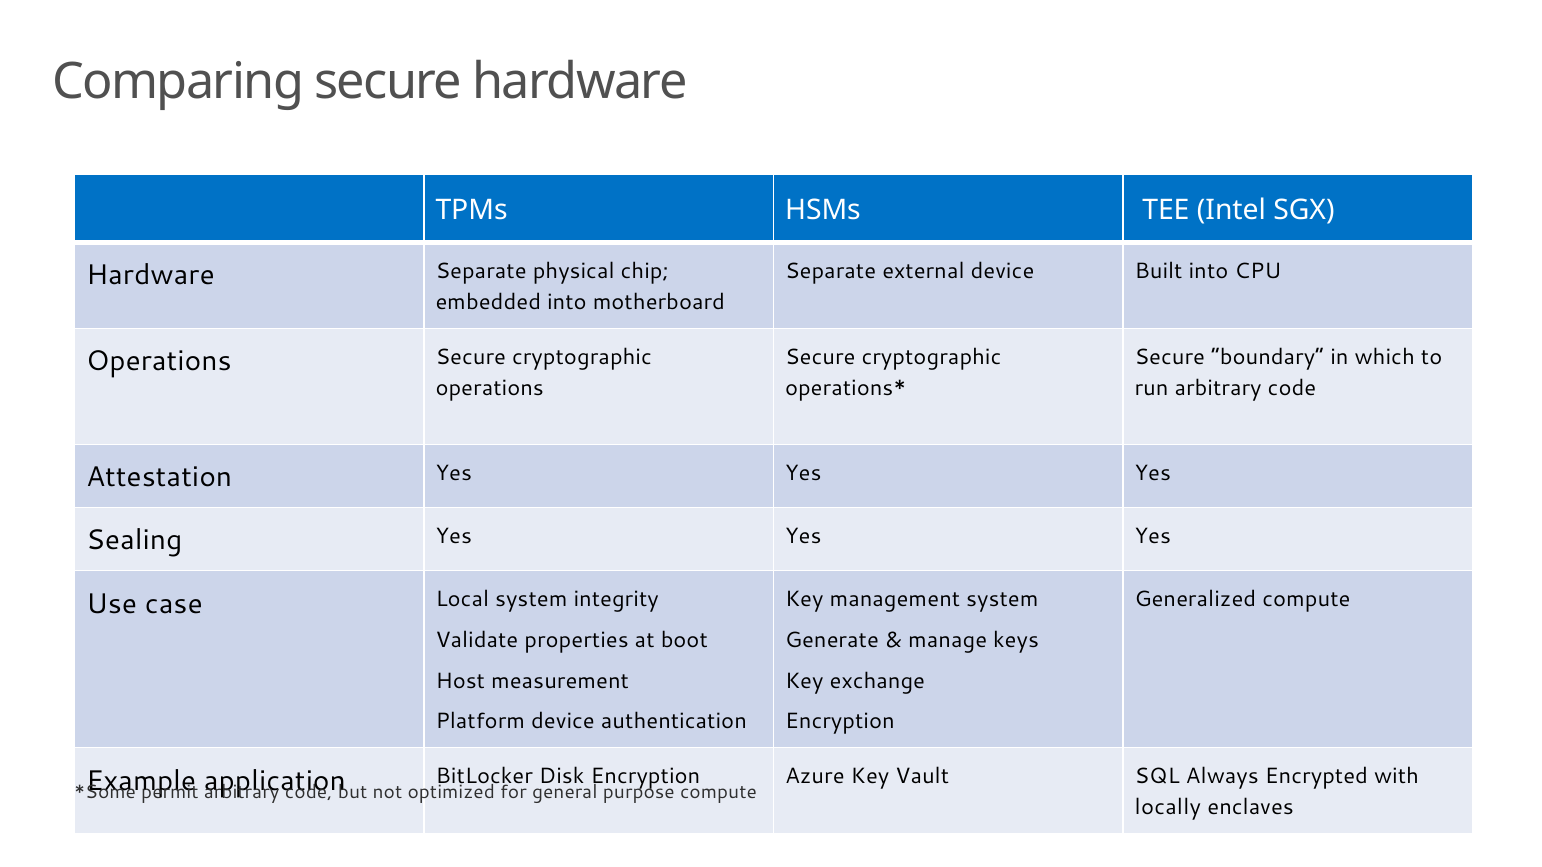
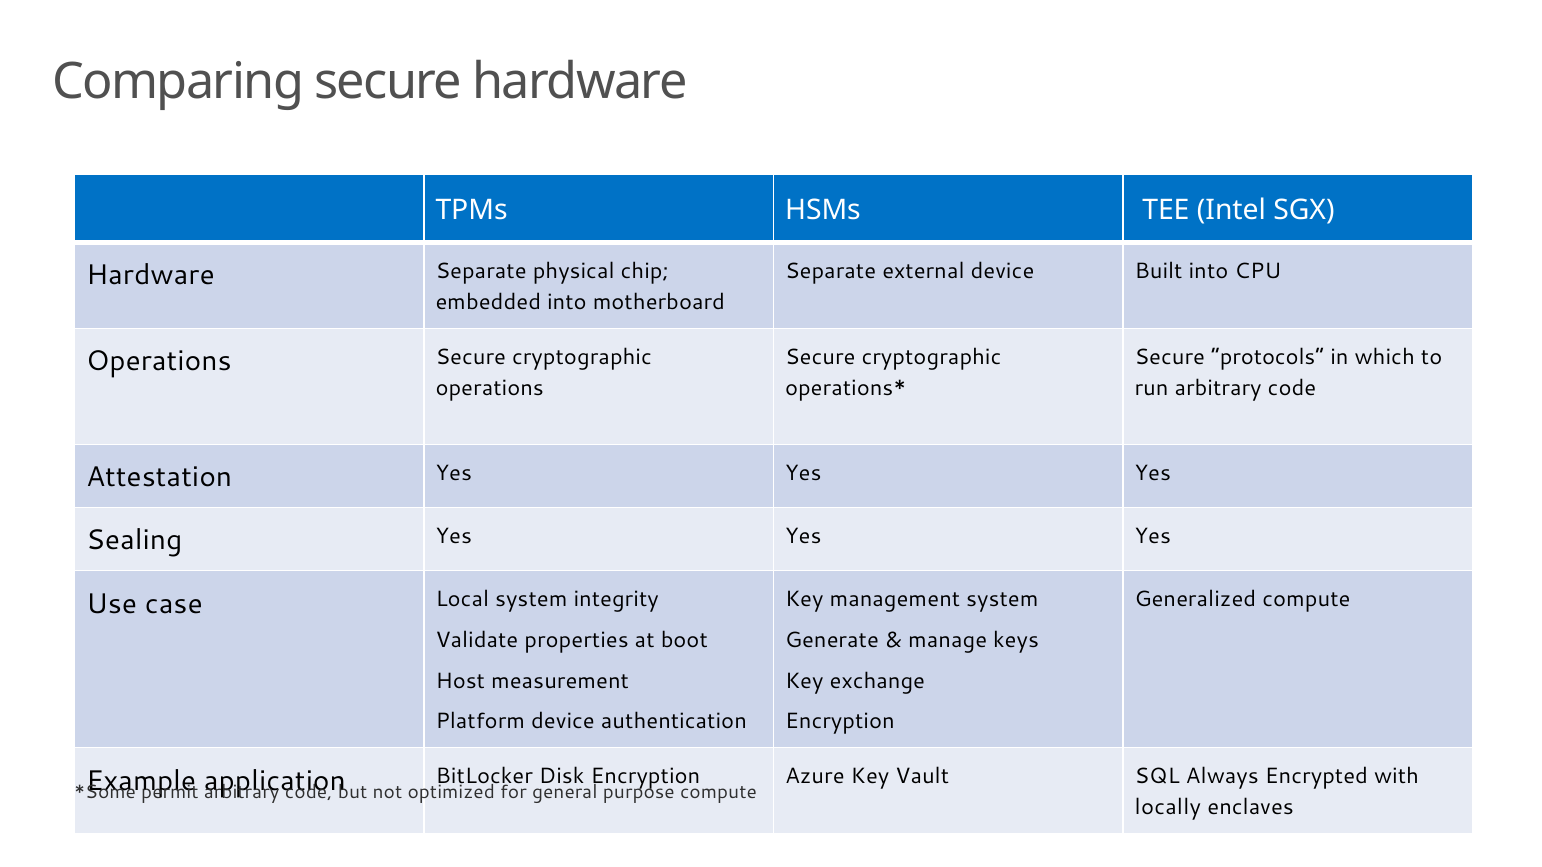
boundary: boundary -> protocols (1268, 357)
